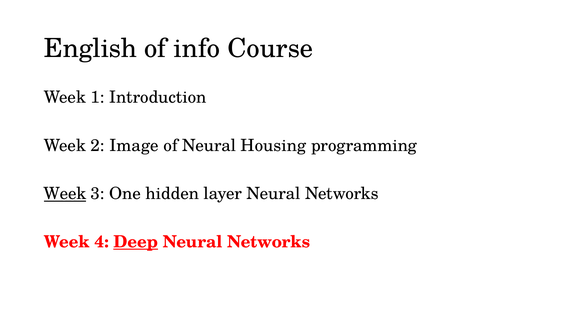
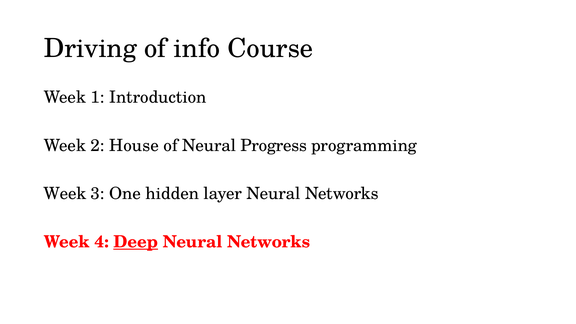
English: English -> Driving (90, 48)
Image: Image -> House (134, 146)
Housing: Housing -> Progress (274, 146)
Week underline: present -> none (65, 194)
